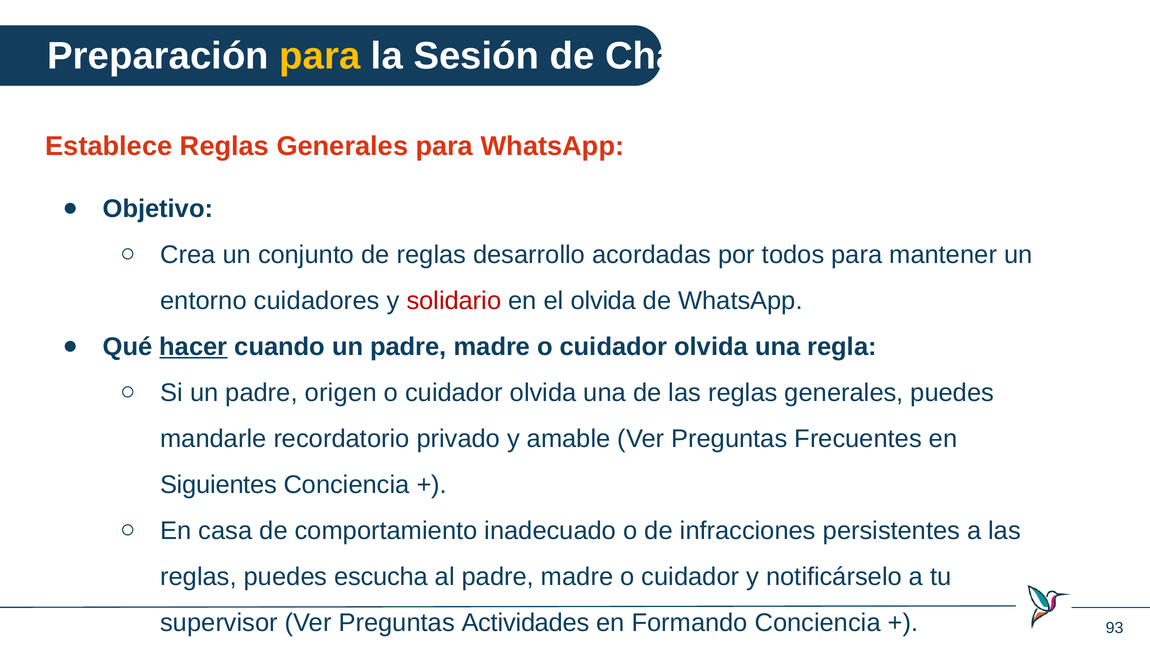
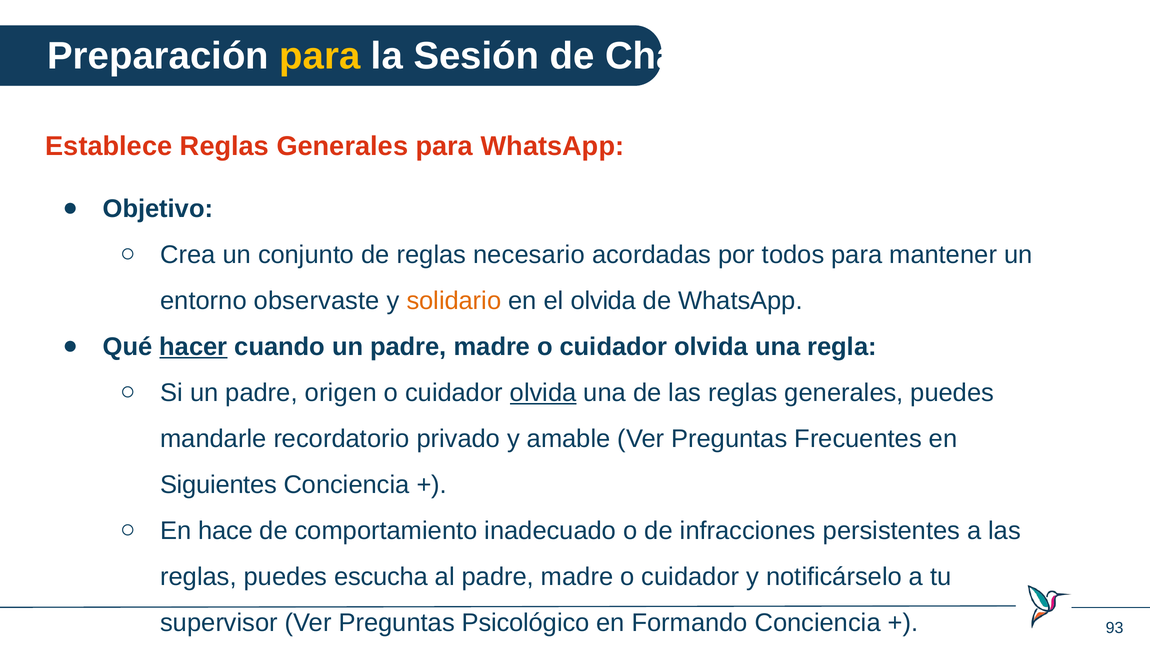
desarrollo: desarrollo -> necesario (529, 255)
cuidadores: cuidadores -> observaste (317, 301)
solidario colour: red -> orange (454, 301)
olvida underline: none -> present (543, 393)
casa: casa -> hace (226, 531)
Actividades: Actividades -> Psicológico (526, 623)
